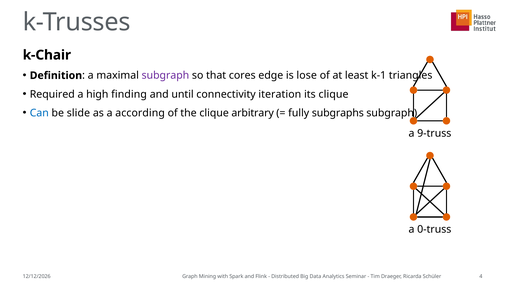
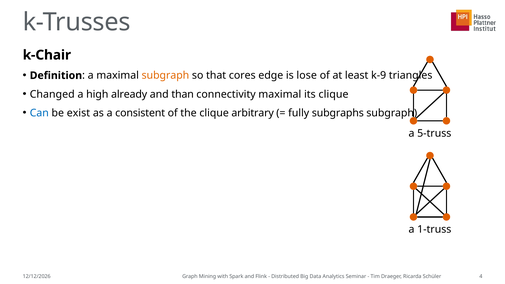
subgraph colour: purple -> orange (165, 75)
k-1: k-1 -> k-9 (379, 75)
Required: Required -> Changed (52, 94)
finding: finding -> already (129, 94)
until: until -> than (183, 94)
connectivity iteration: iteration -> maximal (280, 94)
slide: slide -> exist (78, 113)
according: according -> consistent (140, 113)
9-truss: 9-truss -> 5-truss (434, 134)
0-truss: 0-truss -> 1-truss (434, 229)
